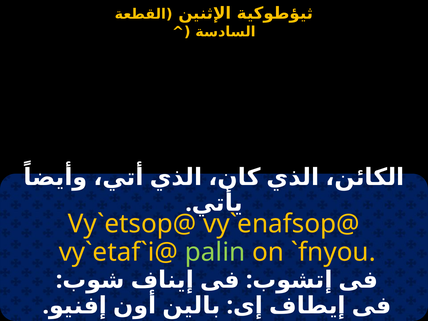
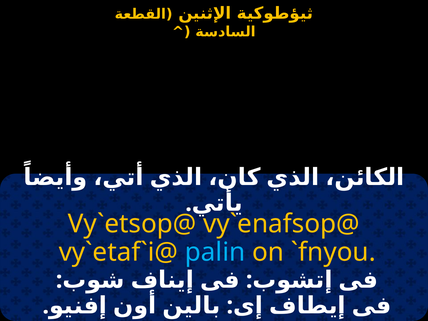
palin colour: light green -> light blue (215, 252)
